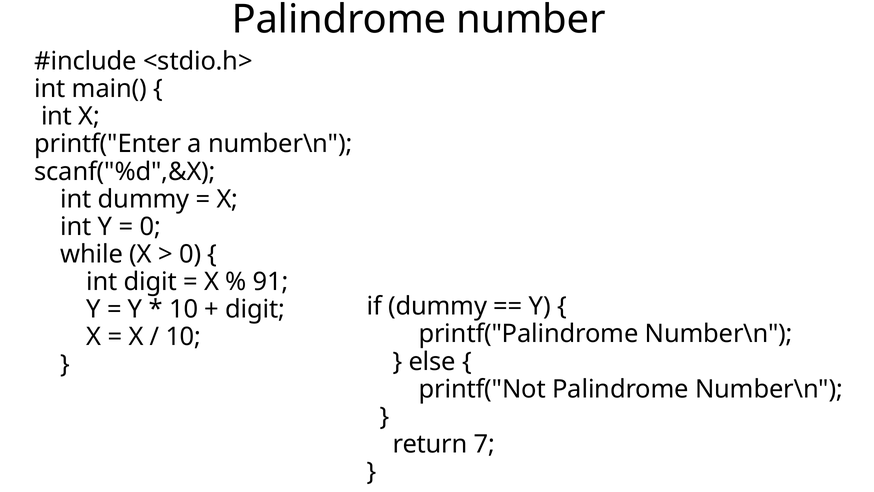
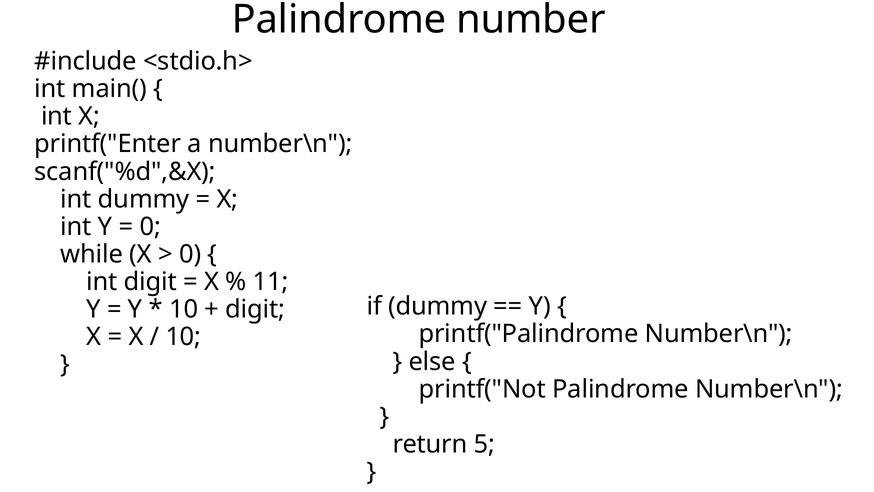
91: 91 -> 11 (271, 282)
7: 7 -> 5 (485, 444)
